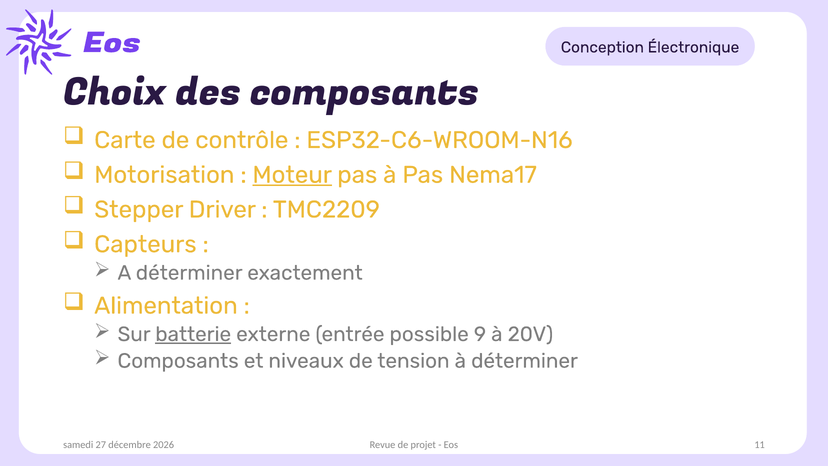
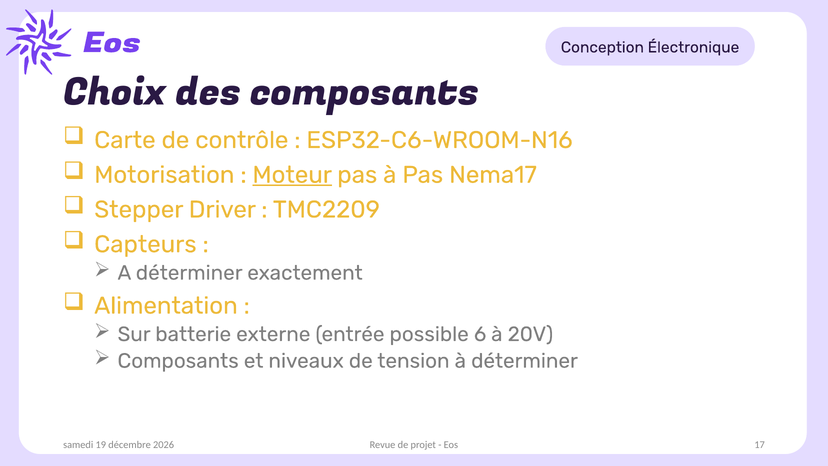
batterie underline: present -> none (193, 334)
9: 9 -> 6 (480, 334)
27: 27 -> 19 (101, 445)
11: 11 -> 17 (760, 445)
